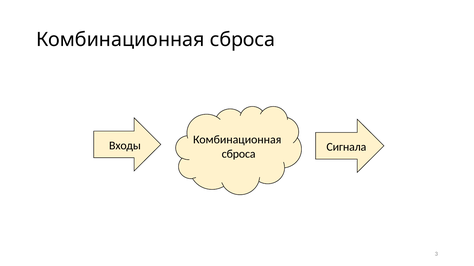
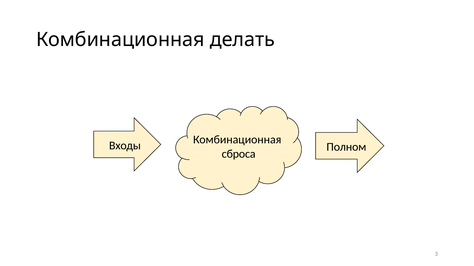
сброса: сброса -> делать (242, 40)
Сигнала: Сигнала -> Полном (346, 147)
